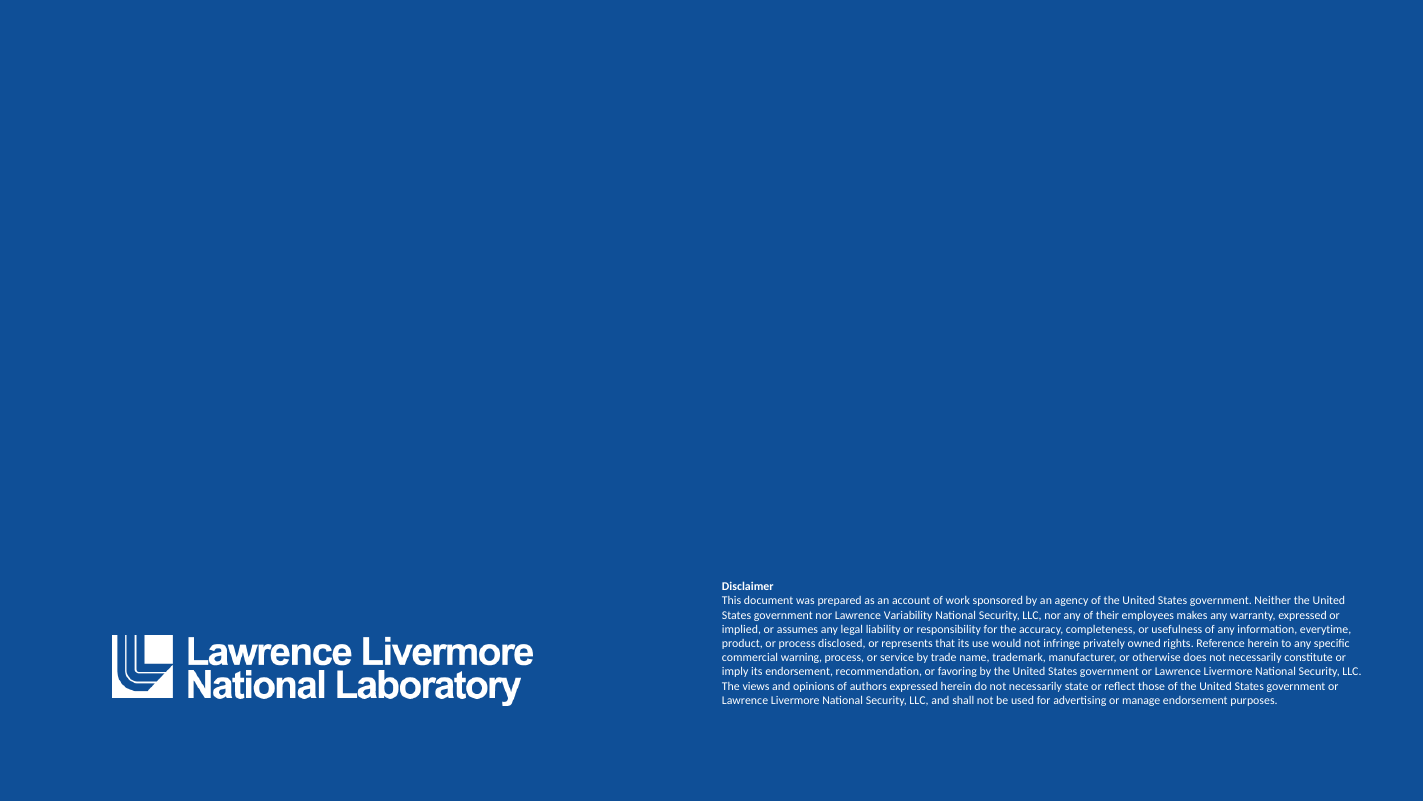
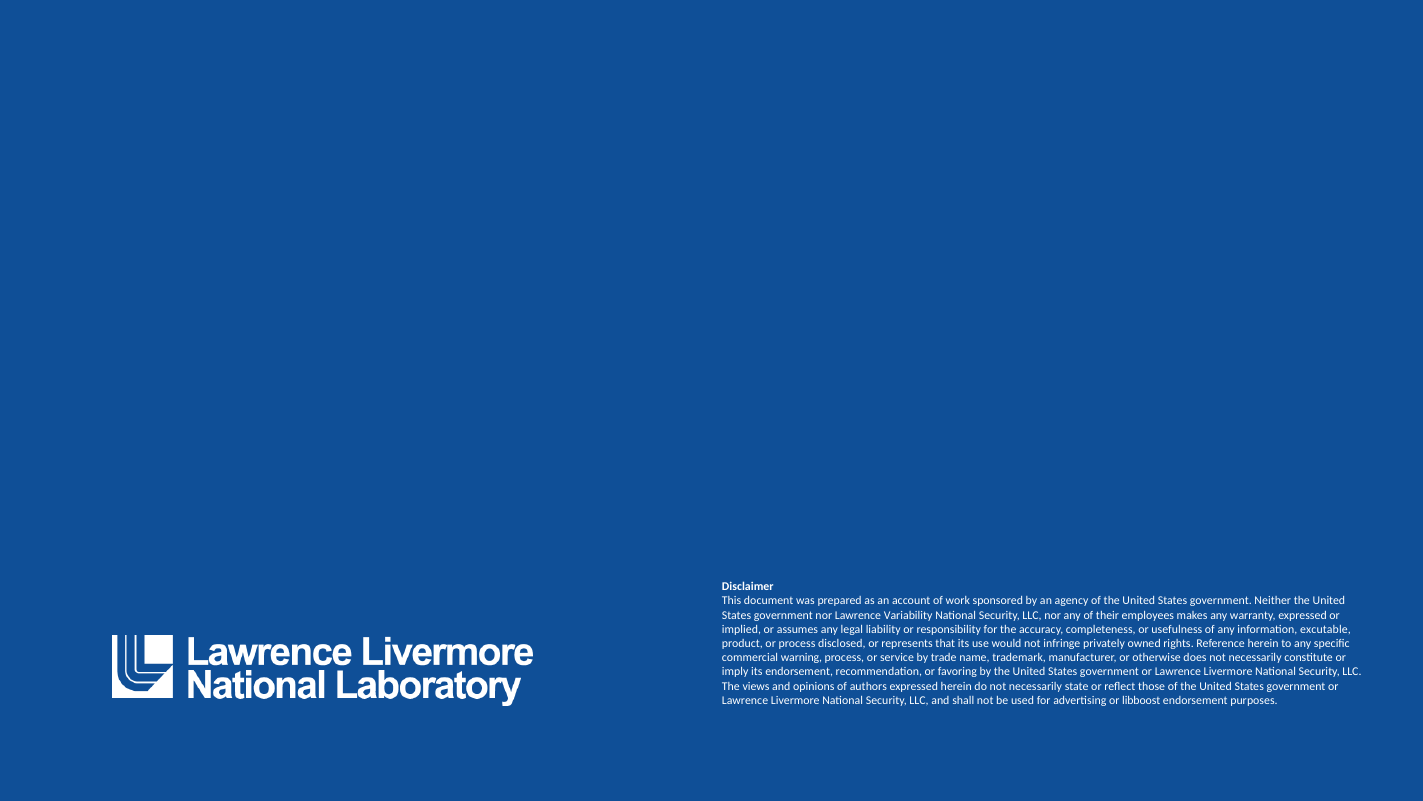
everytime: everytime -> excutable (1326, 629)
manage: manage -> libboost (1141, 700)
